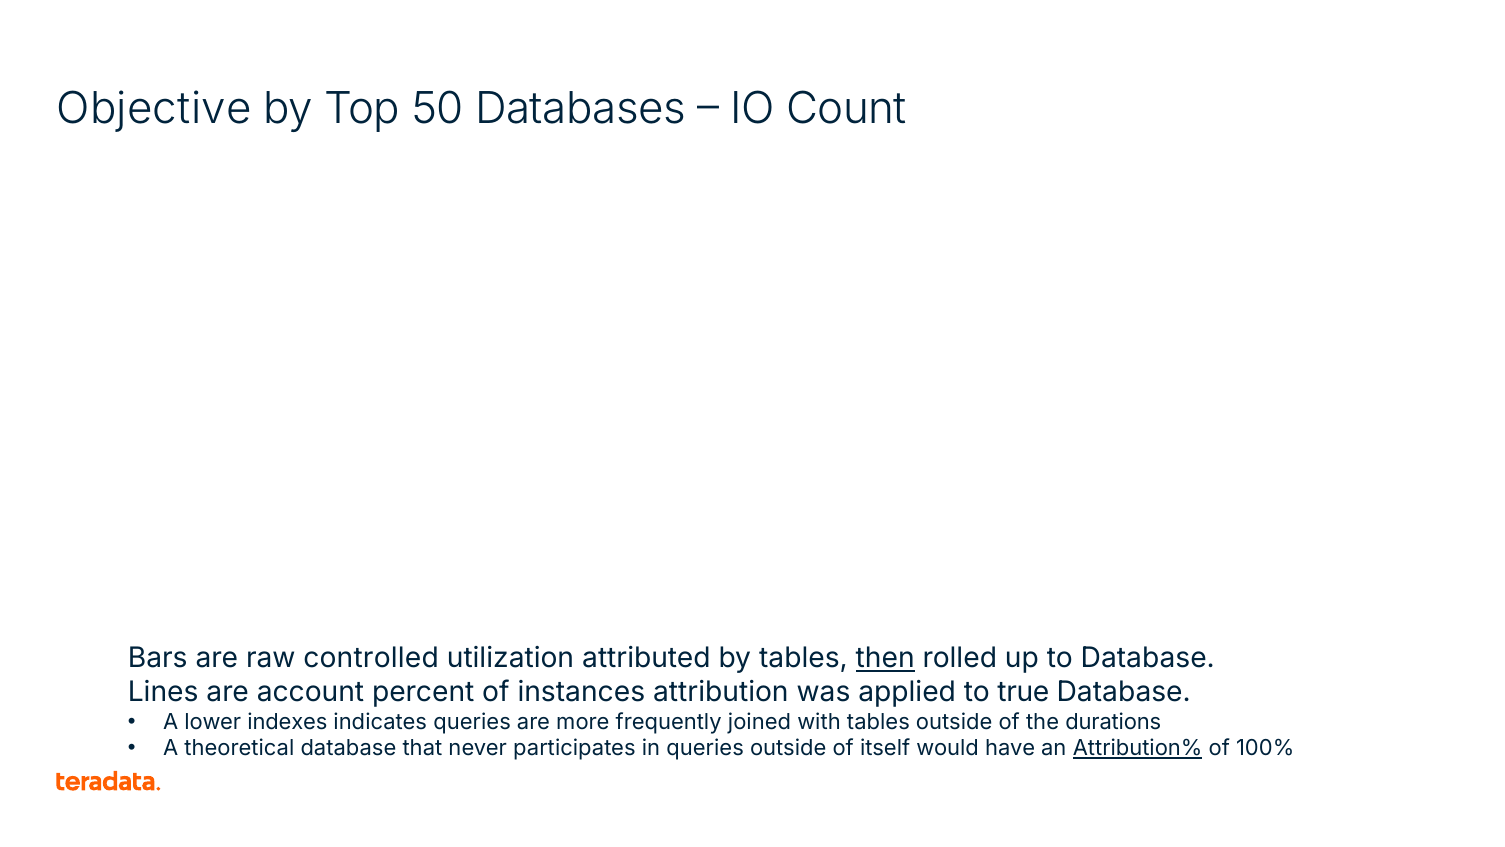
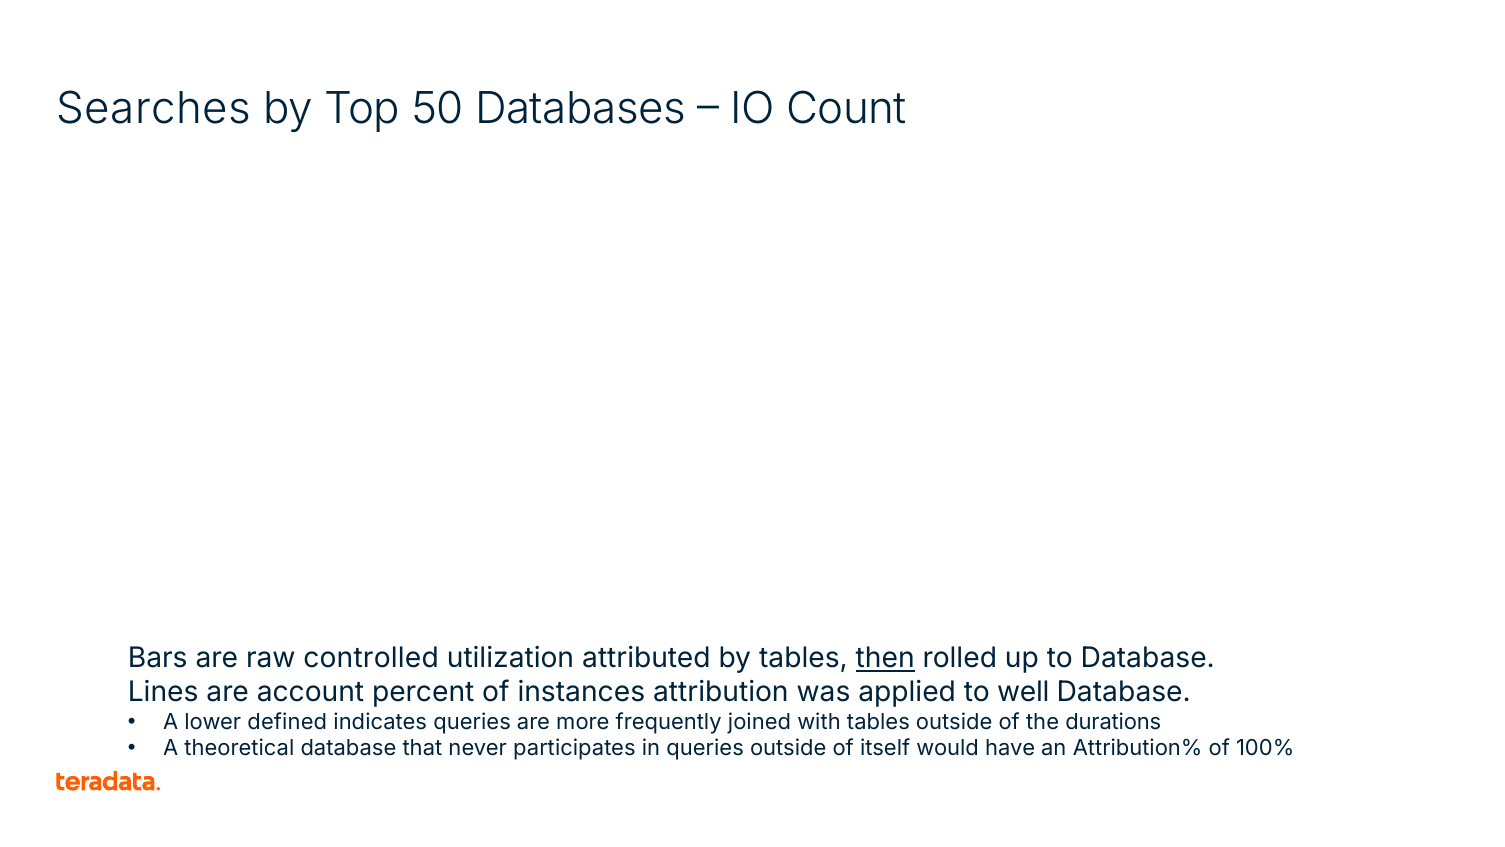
Objective: Objective -> Searches (154, 109)
true: true -> well (1023, 692)
indexes: indexes -> defined (287, 722)
Attribution% underline: present -> none (1138, 748)
